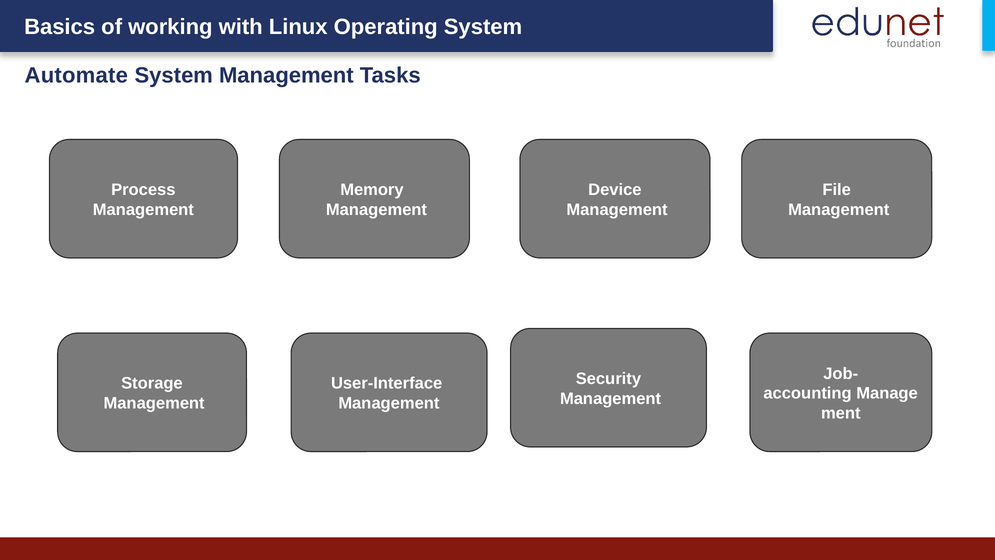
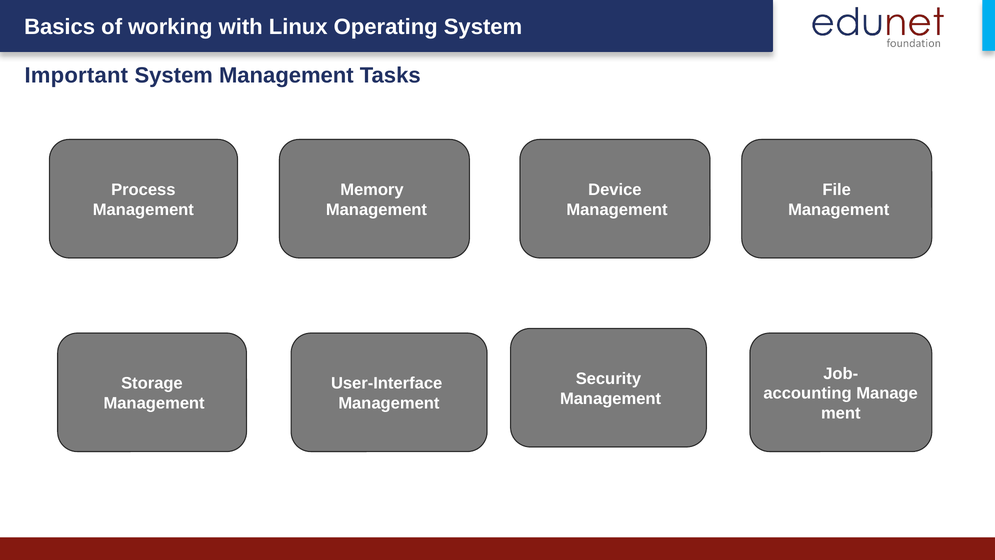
Automate: Automate -> Important (76, 75)
